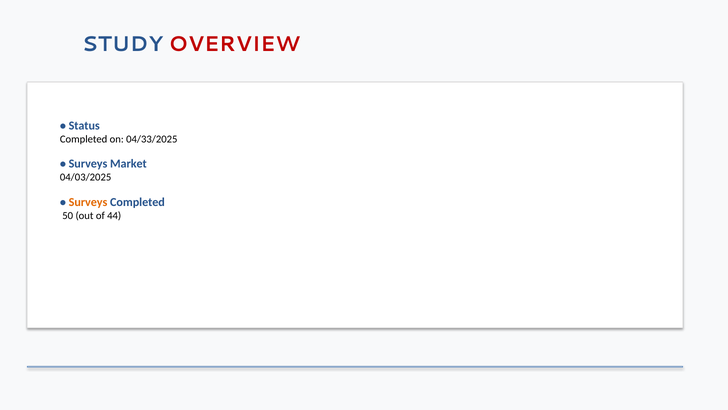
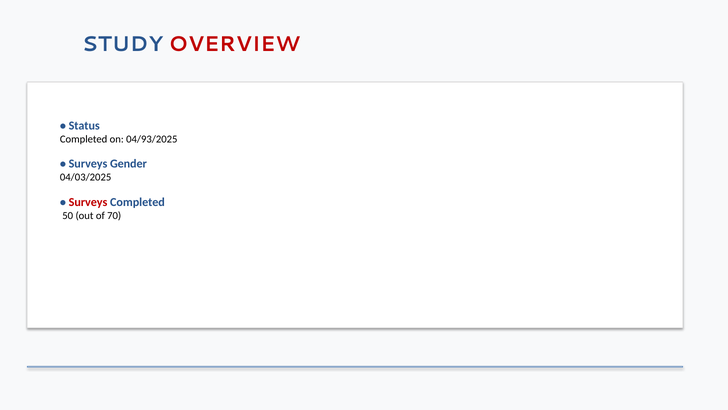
04/33/2025: 04/33/2025 -> 04/93/2025 (152, 139)
Market: Market -> Gender (128, 164)
Surveys colour: orange -> red (88, 202)
44: 44 -> 70 (114, 215)
